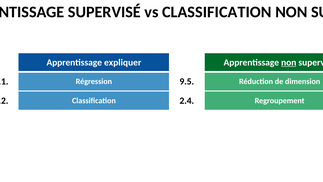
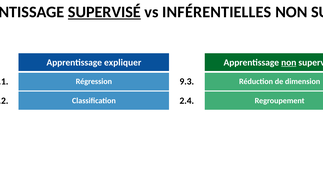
SUPERVISÉ underline: none -> present (104, 12)
vs CLASSIFICATION: CLASSIFICATION -> INFÉRENTIELLES (217, 12)
9.5: 9.5 -> 9.3 (187, 81)
